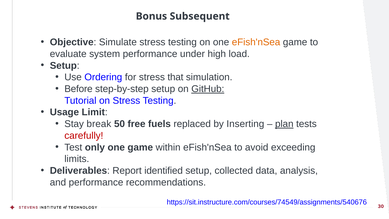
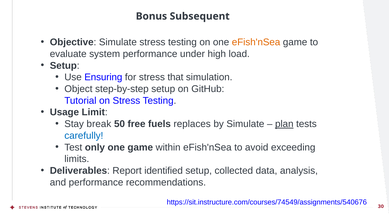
Ordering: Ordering -> Ensuring (103, 77)
Before: Before -> Object (78, 89)
GitHub underline: present -> none (208, 89)
replaced: replaced -> replaces (192, 124)
by Inserting: Inserting -> Simulate (245, 124)
carefully colour: red -> blue (84, 136)
